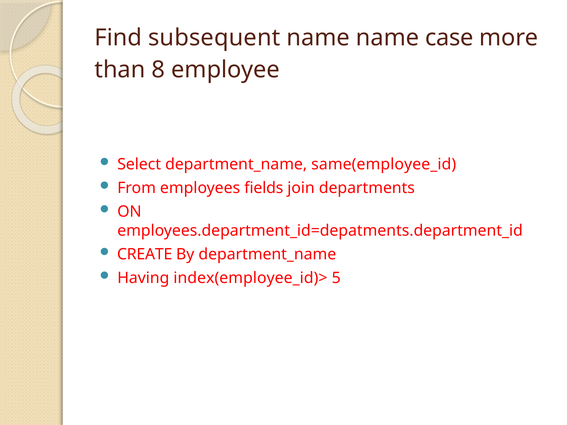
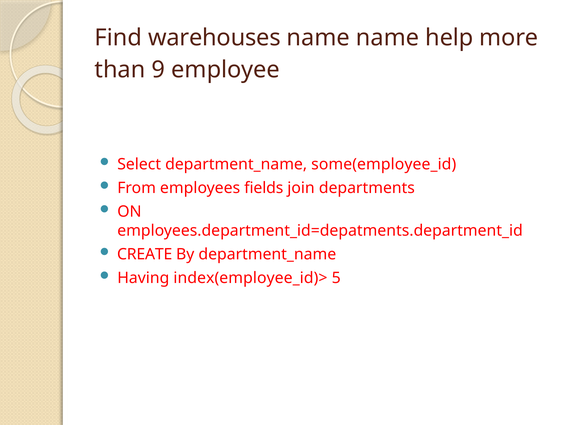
subsequent: subsequent -> warehouses (214, 38)
case: case -> help (449, 38)
8: 8 -> 9 (158, 70)
same(employee_id: same(employee_id -> some(employee_id (384, 165)
